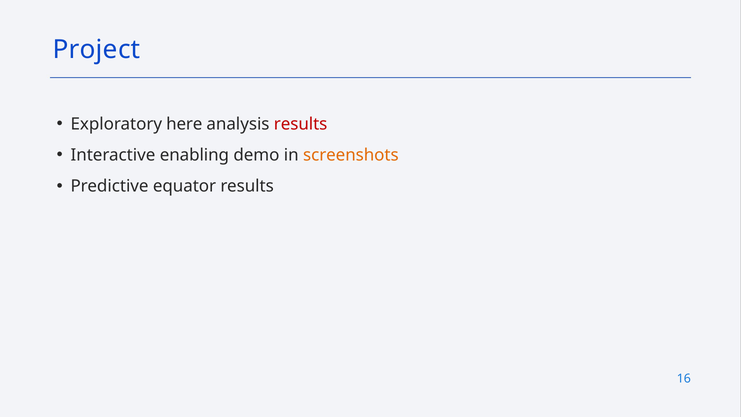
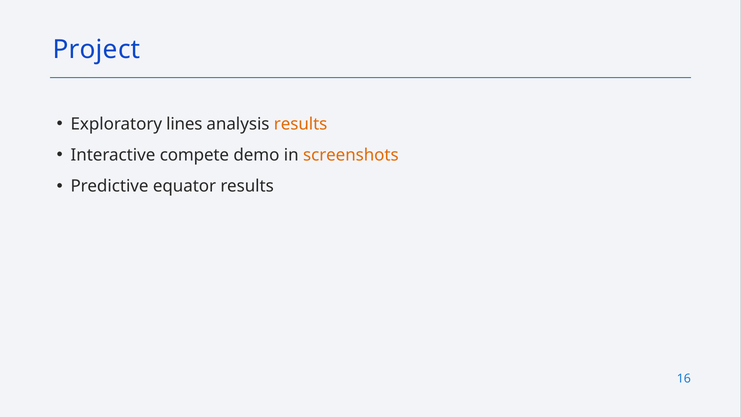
here: here -> lines (184, 124)
results colour: red -> orange (301, 124)
enabling: enabling -> compete (194, 155)
